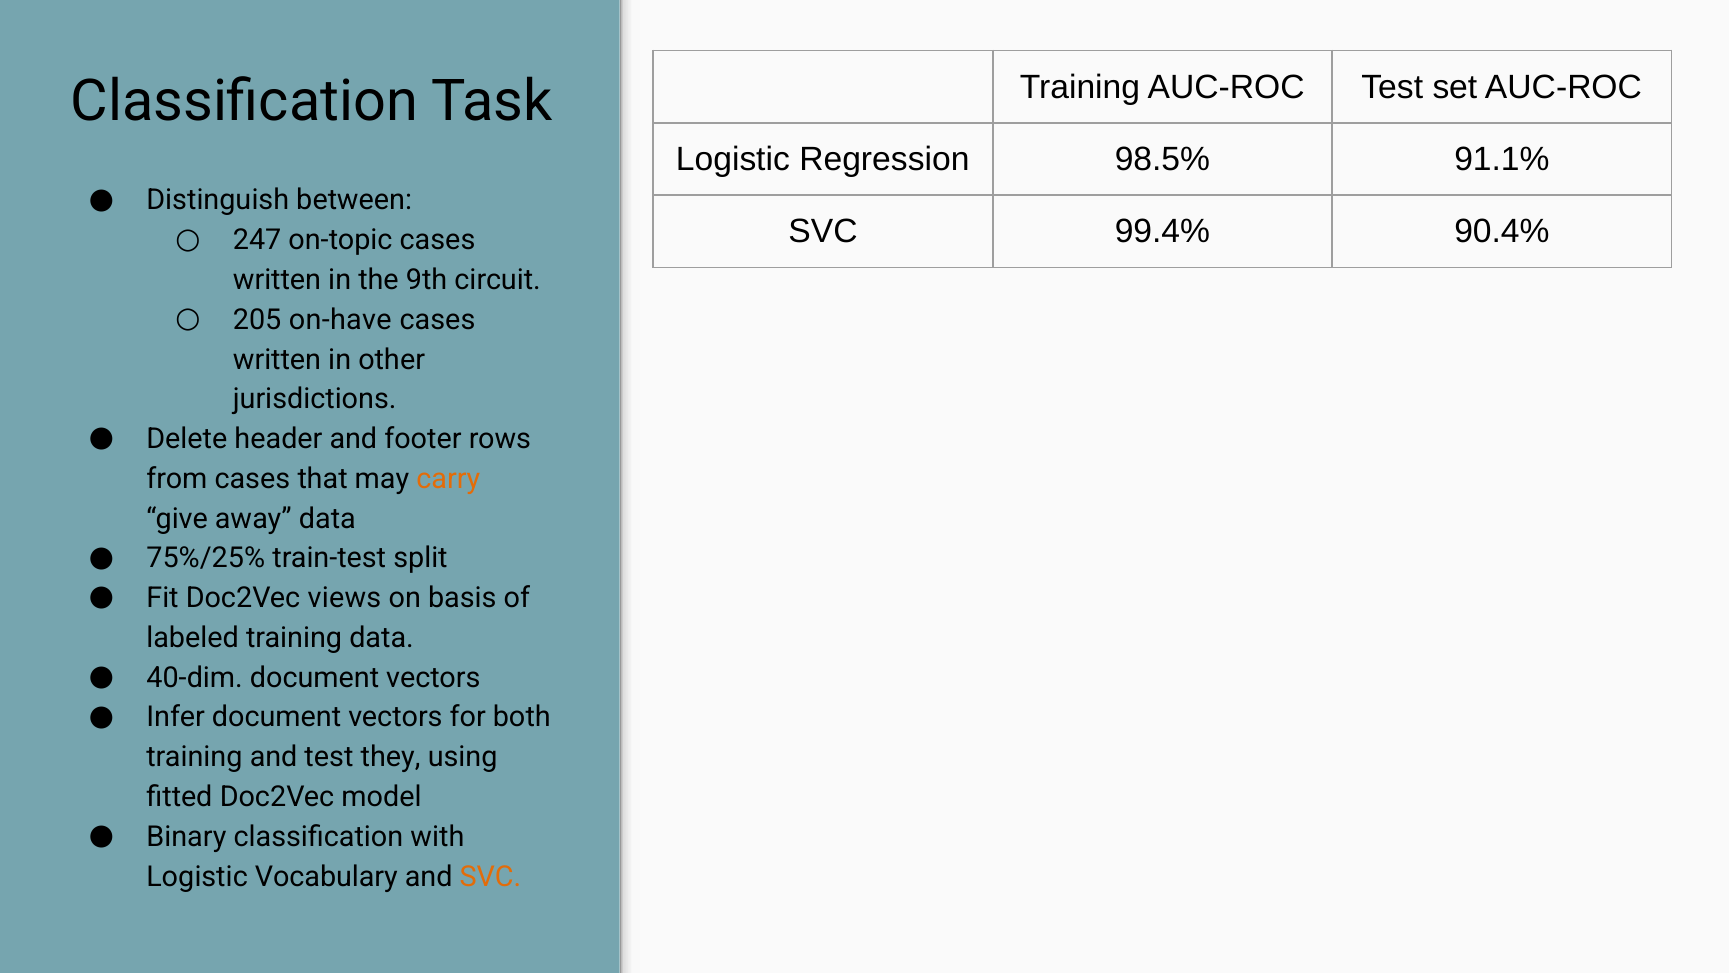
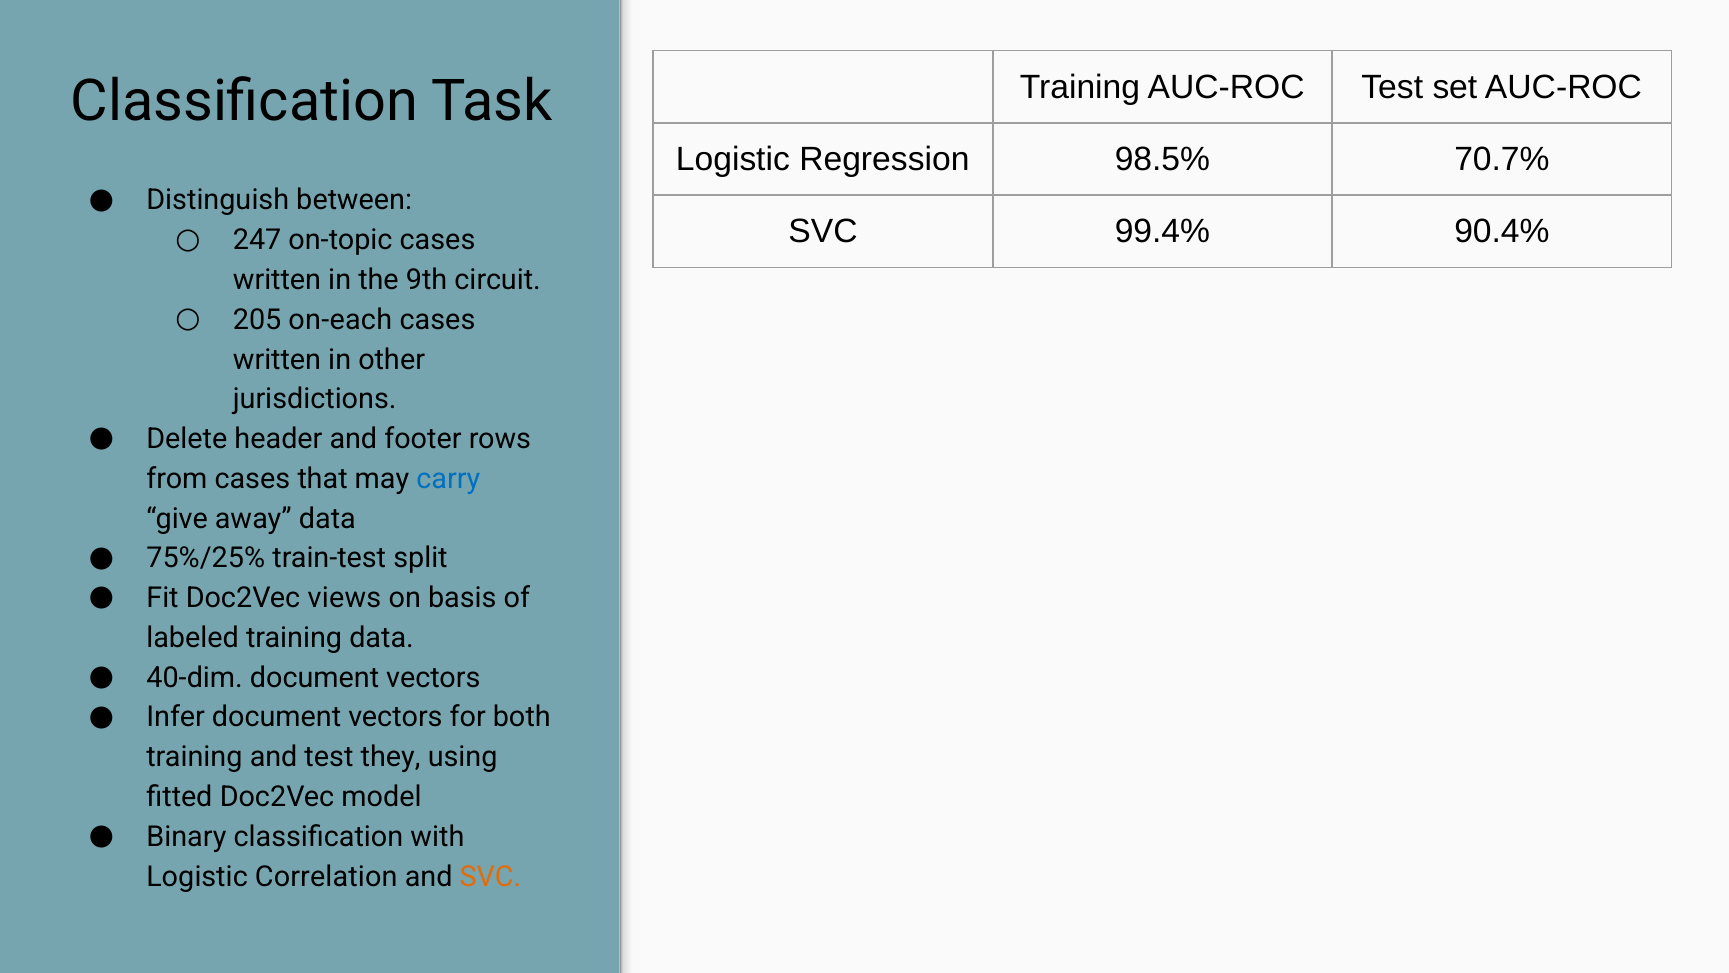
91.1%: 91.1% -> 70.7% (1502, 159)
on-have: on-have -> on-each (340, 320)
carry colour: orange -> blue (448, 479)
Vocabulary: Vocabulary -> Correlation (326, 876)
